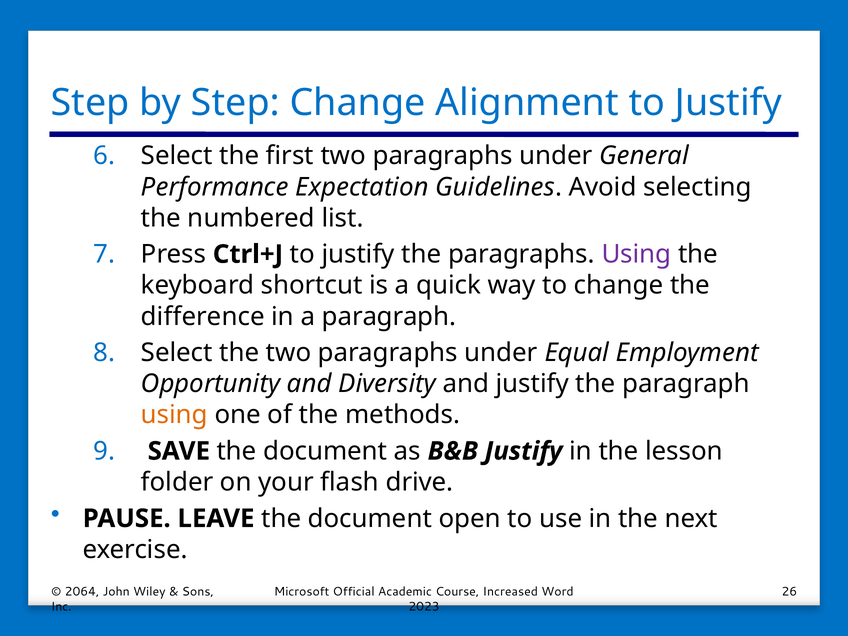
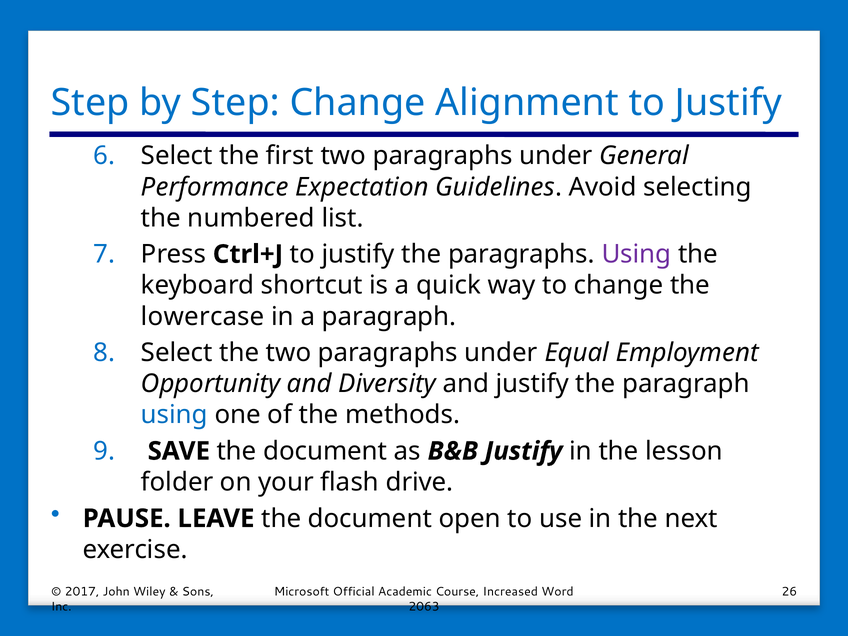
difference: difference -> lowercase (203, 316)
using colour: orange -> blue (174, 415)
2064: 2064 -> 2017 (82, 592)
2023: 2023 -> 2063 (424, 607)
